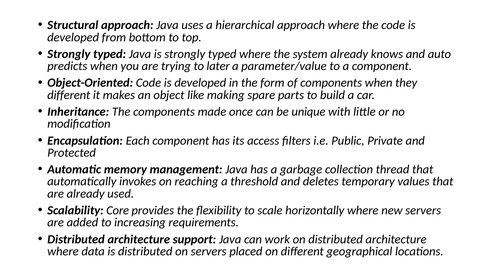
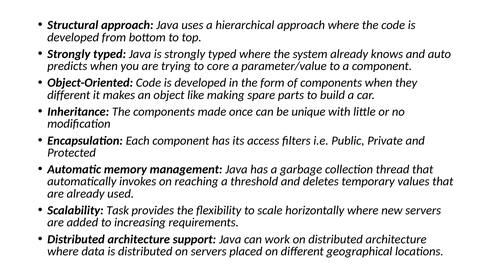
later: later -> core (218, 66)
Core: Core -> Task (118, 210)
